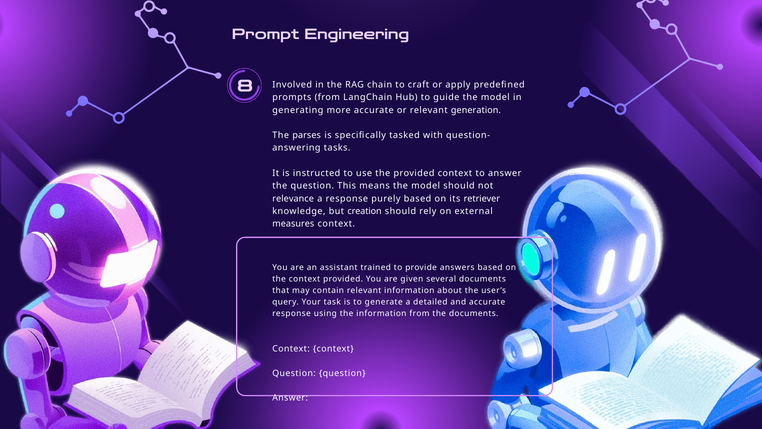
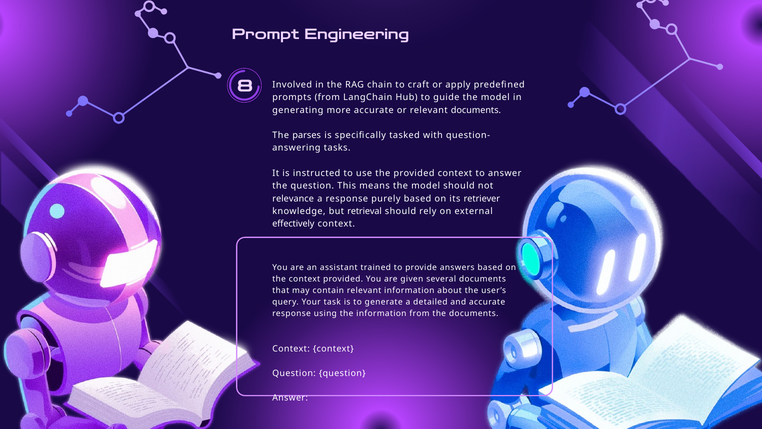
relevant generation: generation -> documents (476, 110)
creation: creation -> retrieval (365, 211)
measures: measures -> effectively (293, 224)
